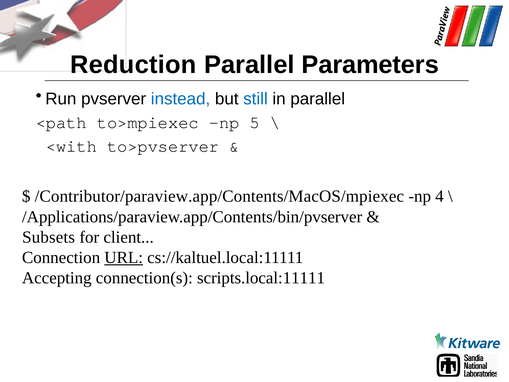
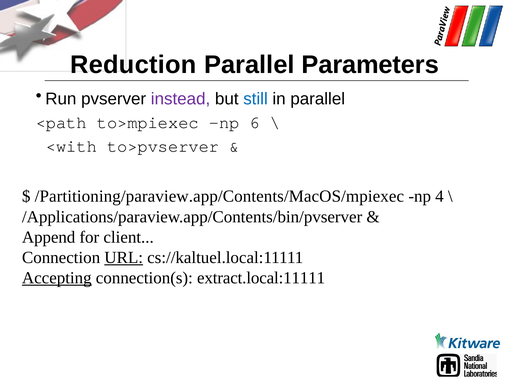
instead colour: blue -> purple (181, 99)
5: 5 -> 6 (255, 122)
/Contributor/paraview.app/Contents/MacOS/mpiexec: /Contributor/paraview.app/Contents/MacOS/mpiexec -> /Partitioning/paraview.app/Contents/MacOS/mpiexec (219, 196)
Subsets: Subsets -> Append (49, 237)
Accepting underline: none -> present (57, 278)
scripts.local:11111: scripts.local:11111 -> extract.local:11111 (261, 278)
